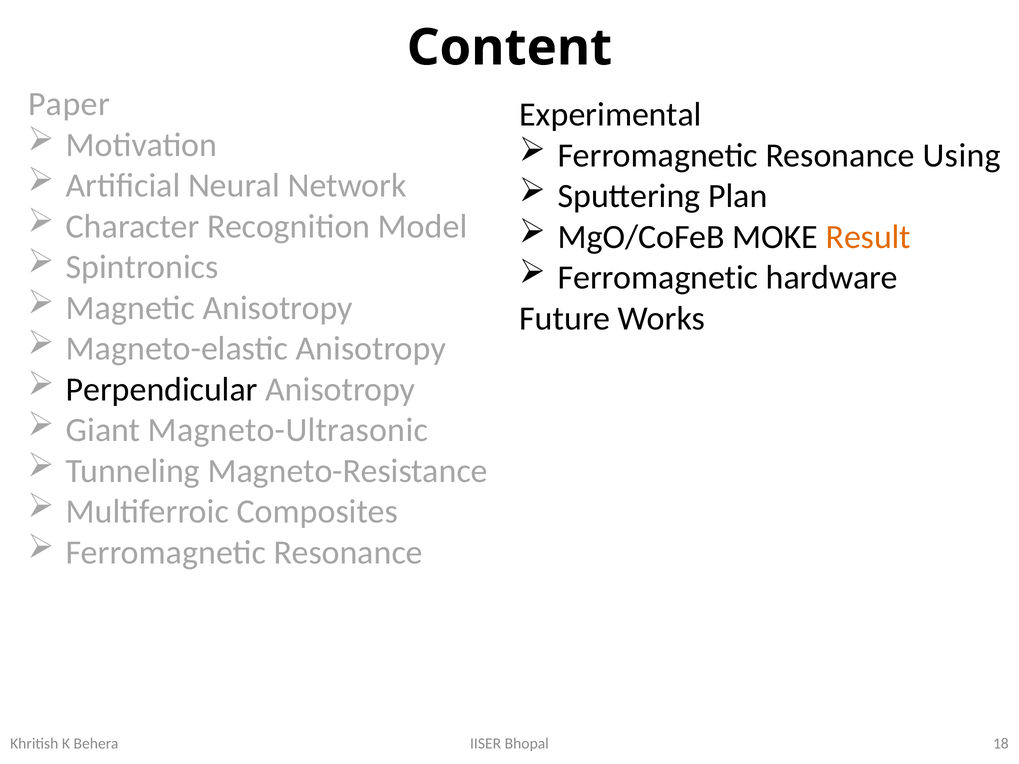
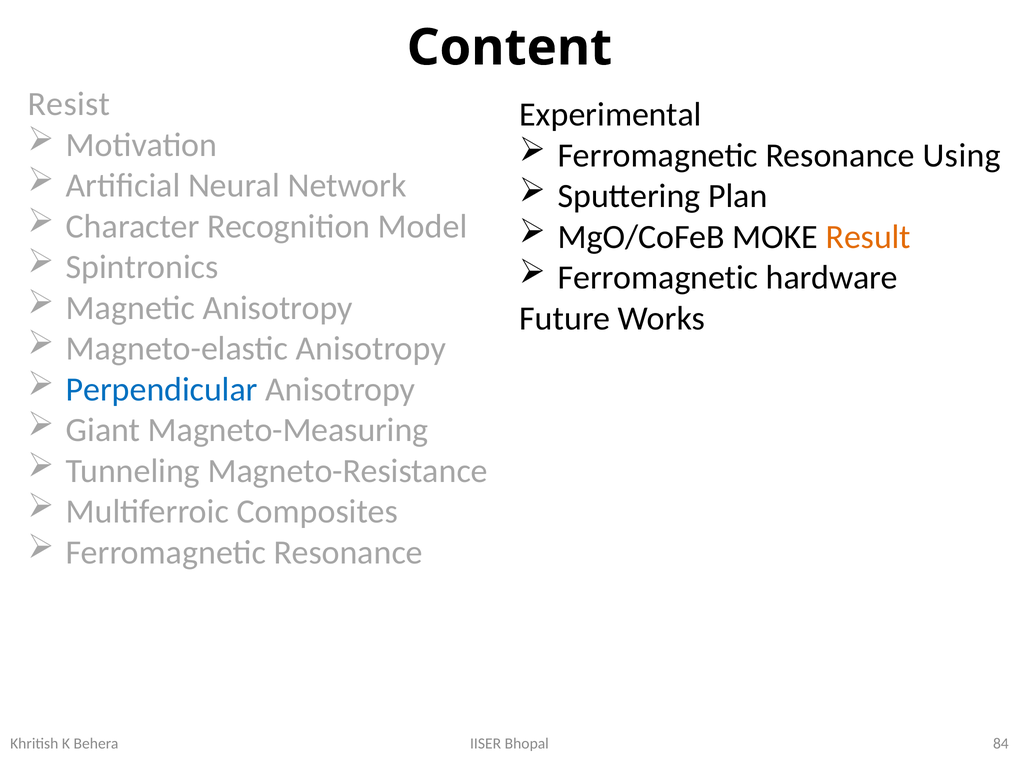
Paper: Paper -> Resist (69, 104)
Perpendicular colour: black -> blue (162, 389)
Magneto-Ultrasonic: Magneto-Ultrasonic -> Magneto-Measuring (288, 430)
18: 18 -> 84 (1001, 744)
